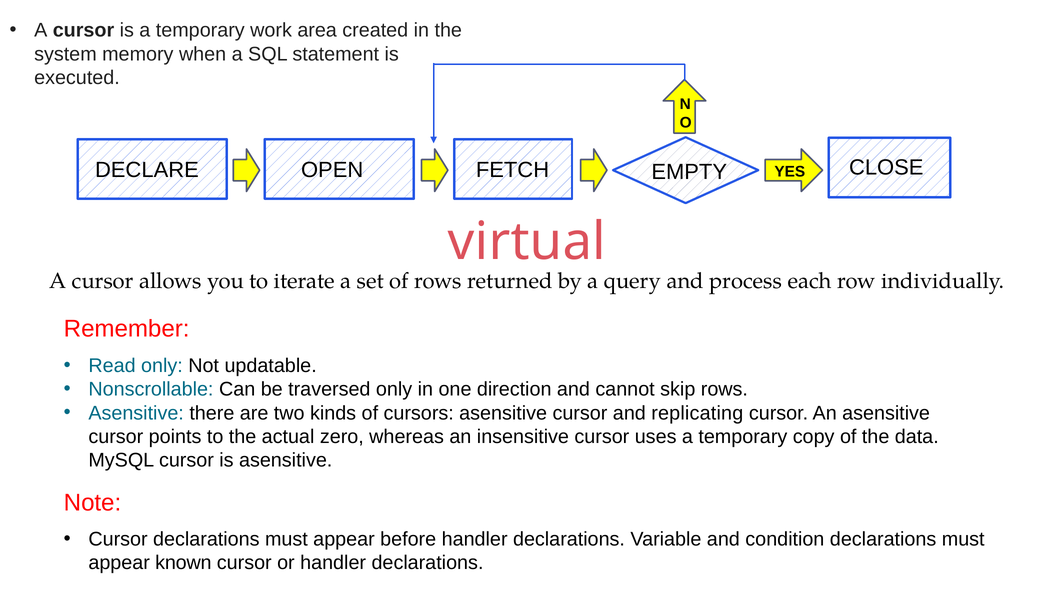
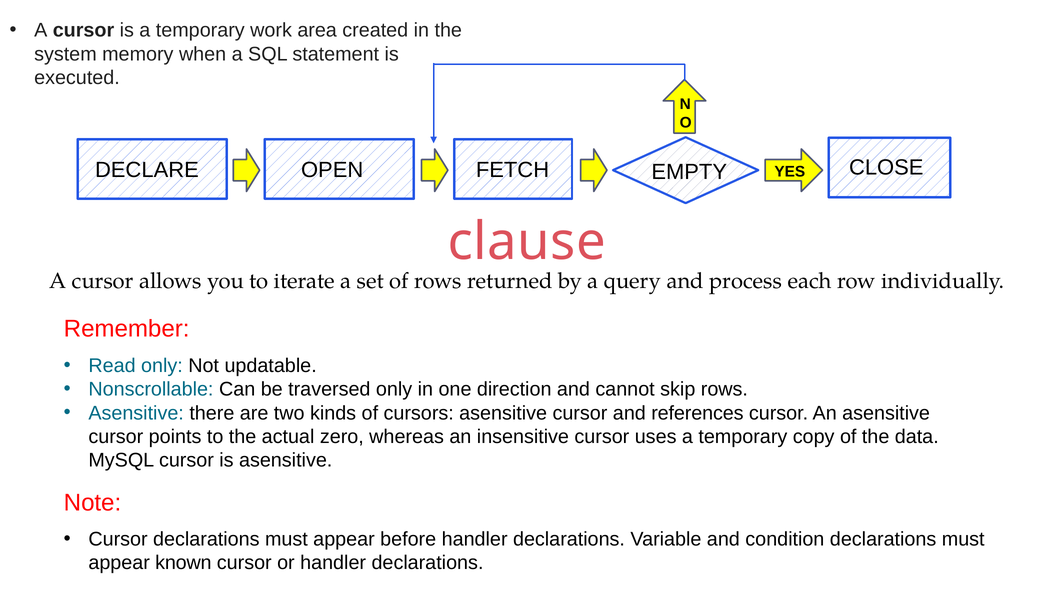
virtual: virtual -> clause (527, 242)
replicating: replicating -> references (697, 413)
